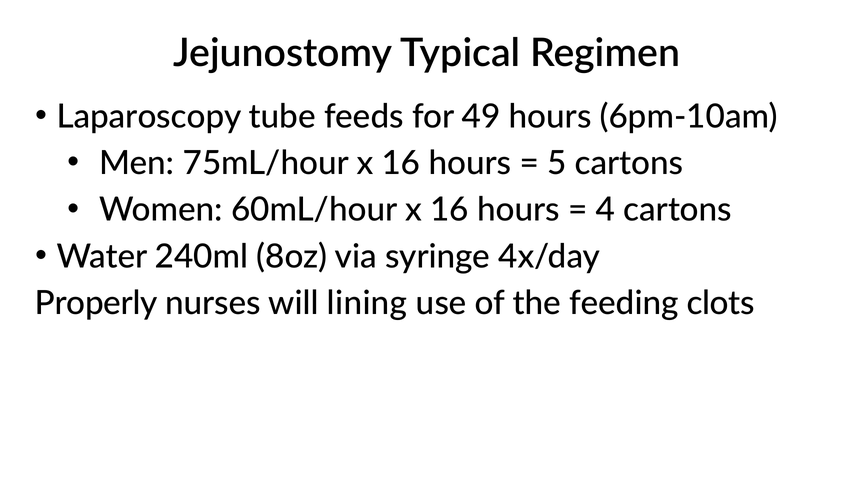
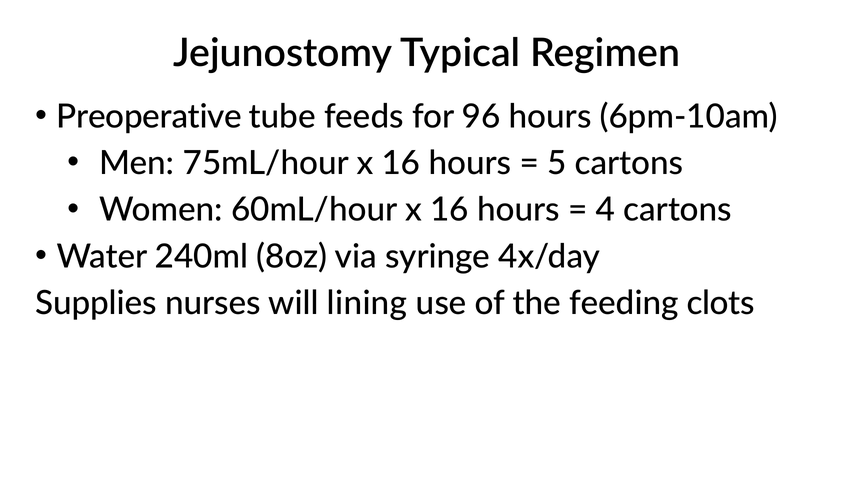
Laparoscopy: Laparoscopy -> Preoperative (149, 117)
49: 49 -> 96 (481, 117)
Properly: Properly -> Supplies (96, 303)
